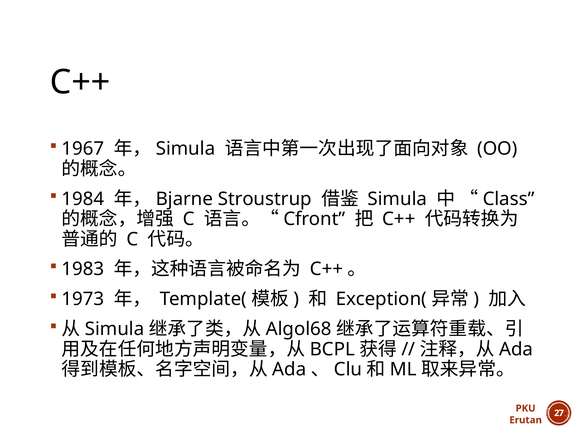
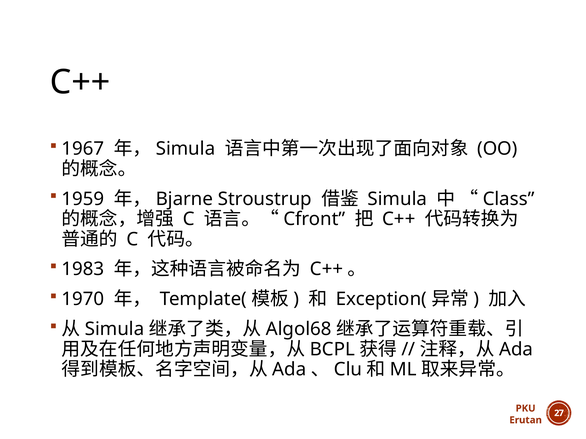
1984: 1984 -> 1959 (83, 199)
1973: 1973 -> 1970 (83, 299)
